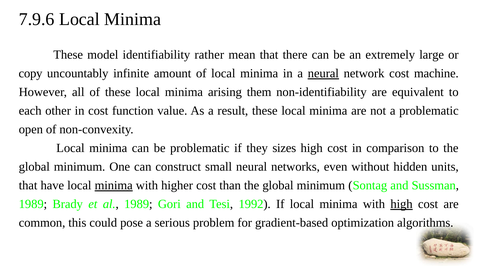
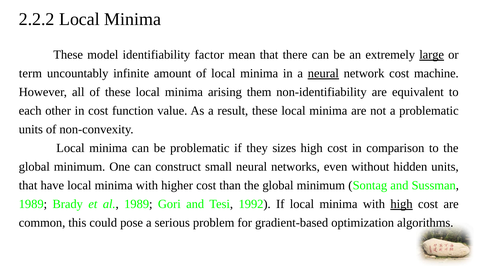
7.9.6: 7.9.6 -> 2.2.2 (37, 19)
rather: rather -> factor (209, 55)
large underline: none -> present (432, 55)
copy: copy -> term (30, 73)
open: open -> units (31, 129)
minima underline: present -> none (114, 185)
